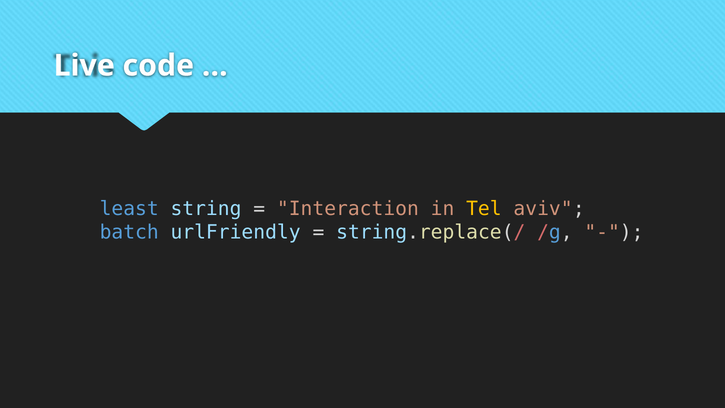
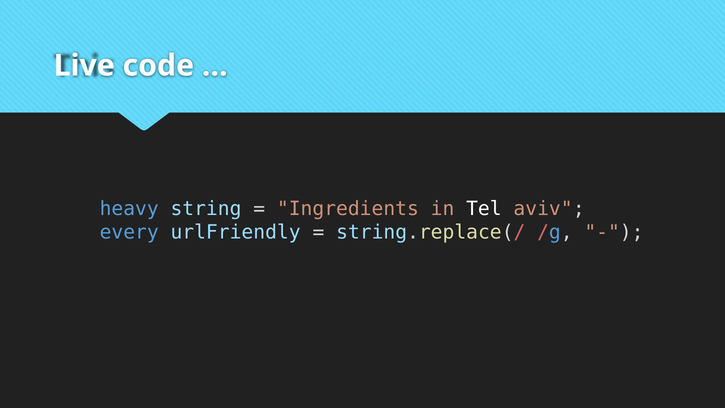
least: least -> heavy (129, 209)
Interaction: Interaction -> Ingredients (348, 209)
Tel colour: yellow -> white (484, 209)
batch: batch -> every (129, 232)
